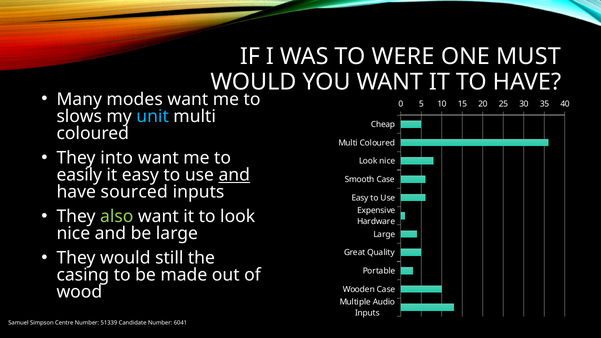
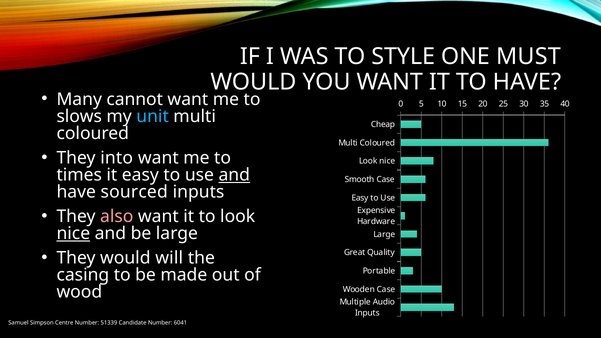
WERE: WERE -> STYLE (403, 57)
modes: modes -> cannot (135, 99)
easily: easily -> times (79, 175)
also colour: light green -> pink (117, 217)
nice underline: none -> present (73, 234)
still: still -> will (169, 258)
